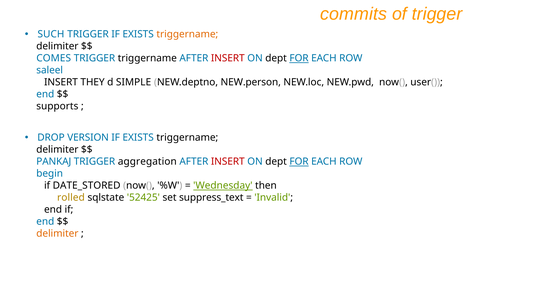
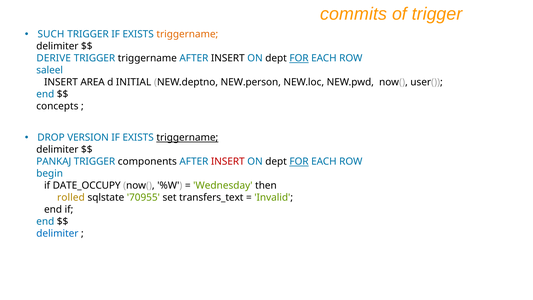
COMES: COMES -> DERIVE (54, 58)
INSERT colour: red -> black (228, 58)
THEY: THEY -> AREA (93, 82)
SIMPLE: SIMPLE -> INITIAL (134, 82)
supports: supports -> concepts (57, 106)
triggername underline: none -> present (187, 138)
aggregation: aggregation -> components (147, 162)
DATE_STORED: DATE_STORED -> DATE_OCCUPY (87, 186)
Wednesday underline: present -> none (223, 186)
52425: 52425 -> 70955 (143, 198)
suppress_text: suppress_text -> transfers_text (211, 198)
delimiter colour: orange -> blue (57, 233)
